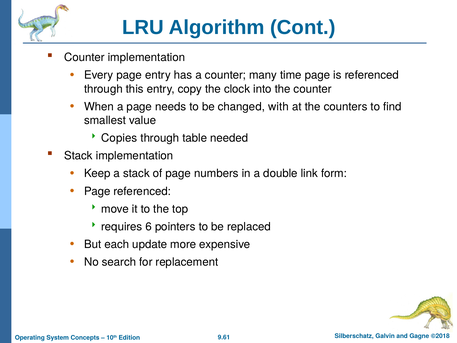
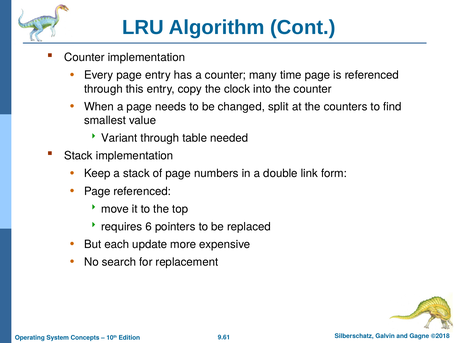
with: with -> split (278, 107)
Copies: Copies -> Variant (119, 138)
